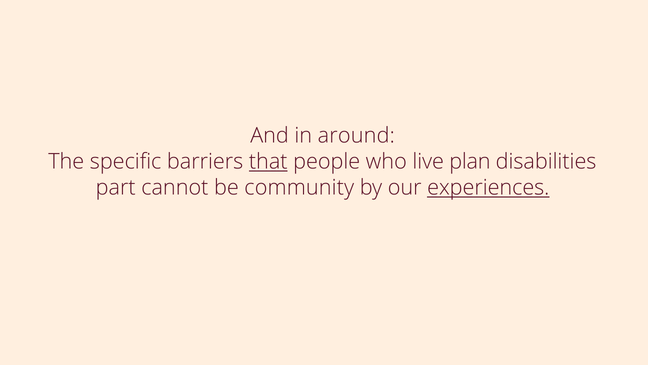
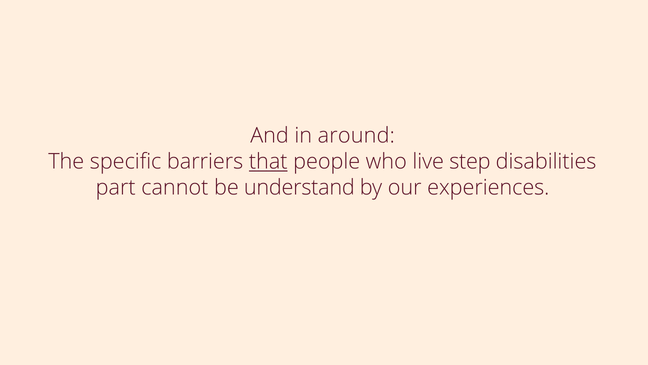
plan: plan -> step (470, 161)
community: community -> understand (299, 187)
experiences underline: present -> none (488, 187)
